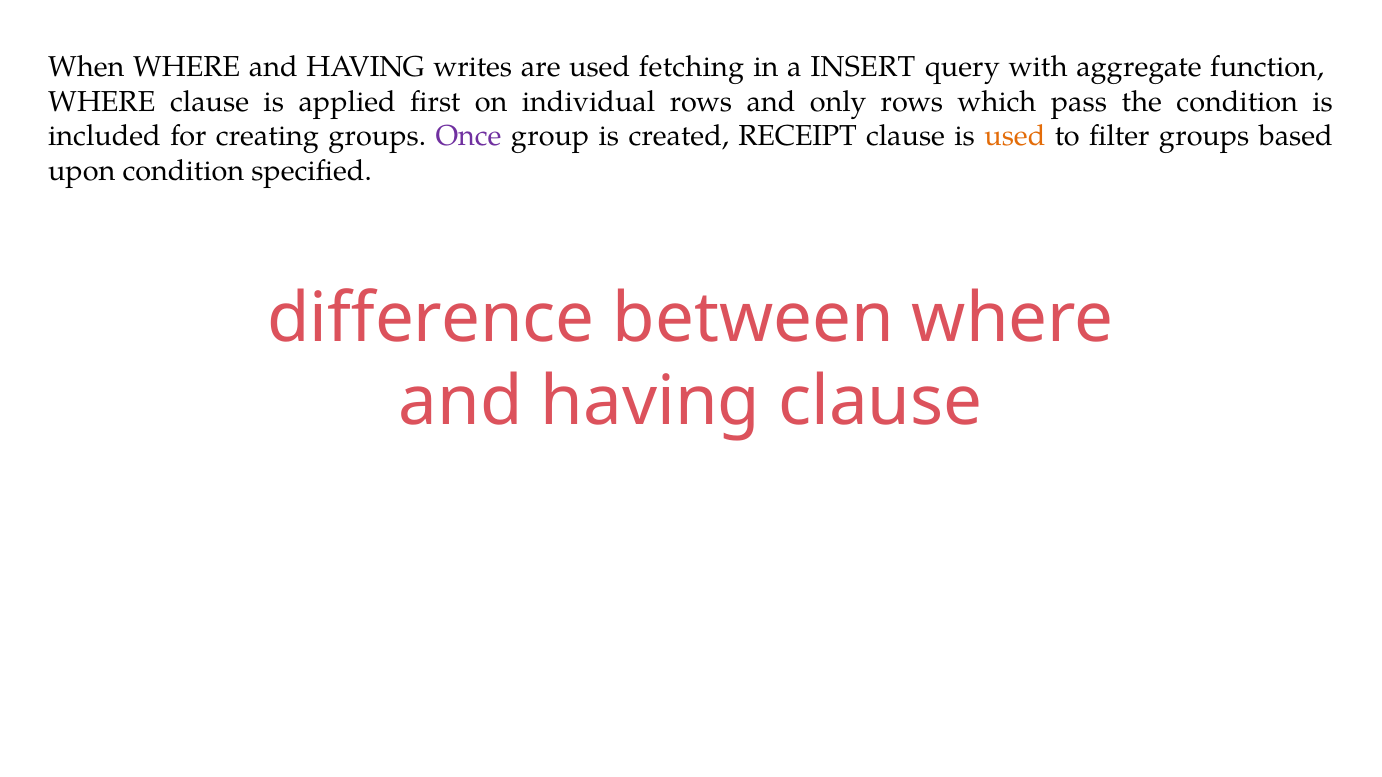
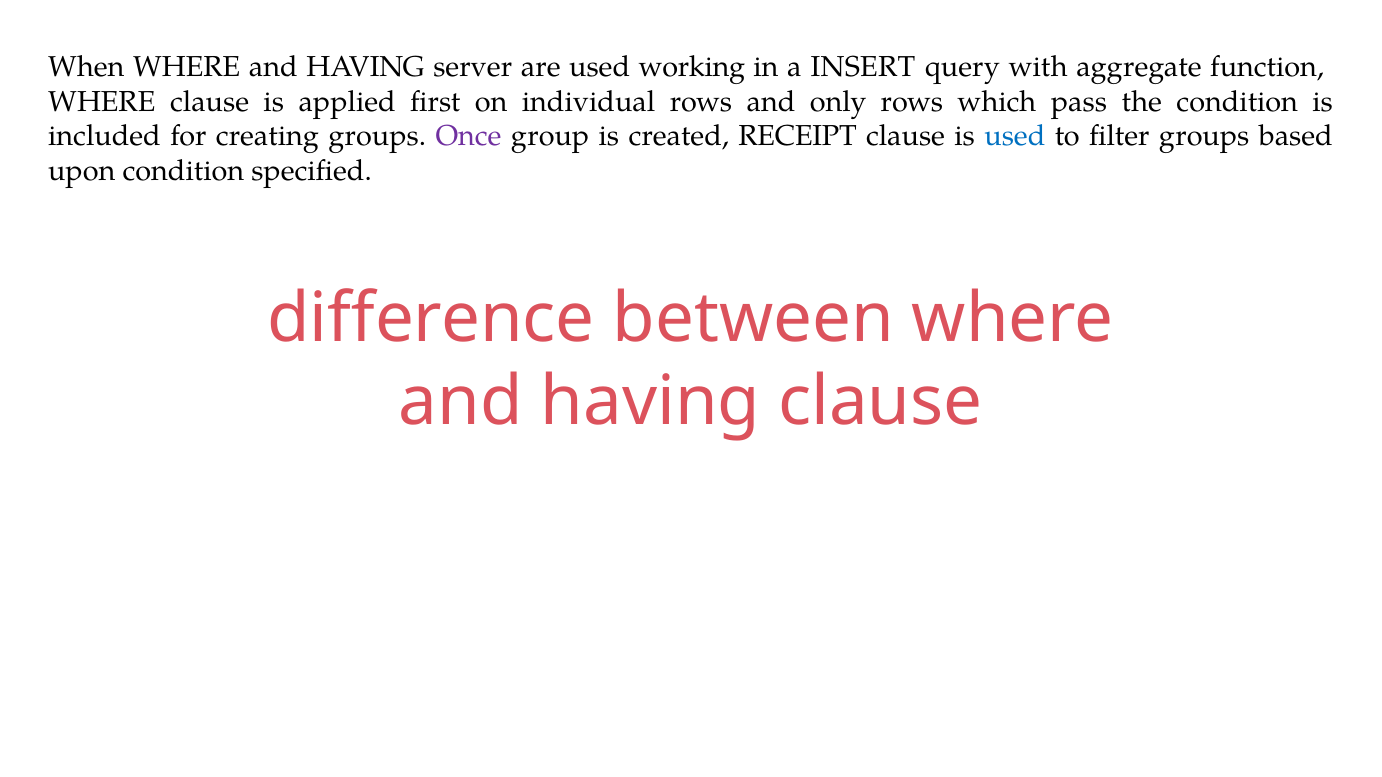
writes: writes -> server (473, 67)
fetching: fetching -> working (692, 67)
used colour: orange -> blue (1015, 136)
